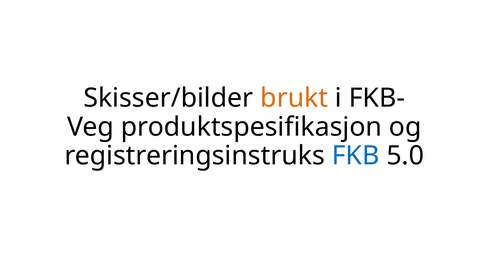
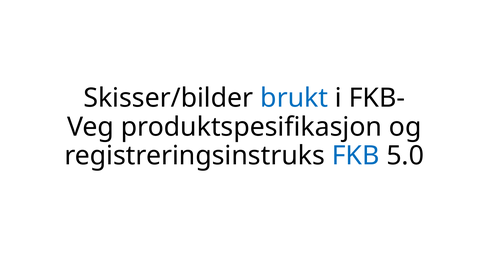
brukt colour: orange -> blue (294, 98)
